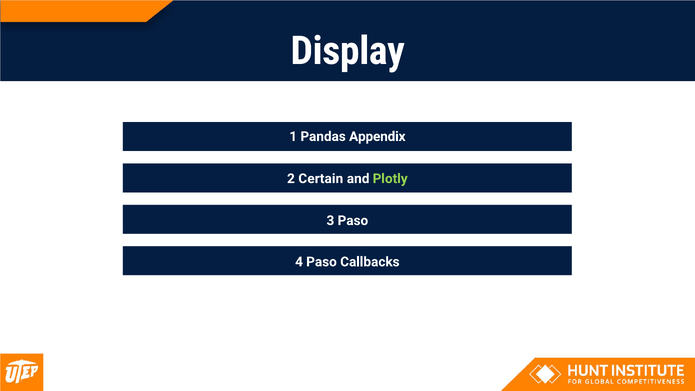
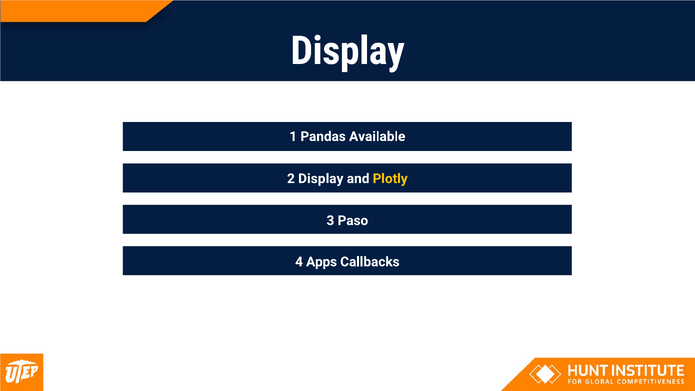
Appendix: Appendix -> Available (377, 136)
2 Certain: Certain -> Display (321, 179)
Plotly colour: light green -> yellow (390, 179)
4 Paso: Paso -> Apps (322, 262)
